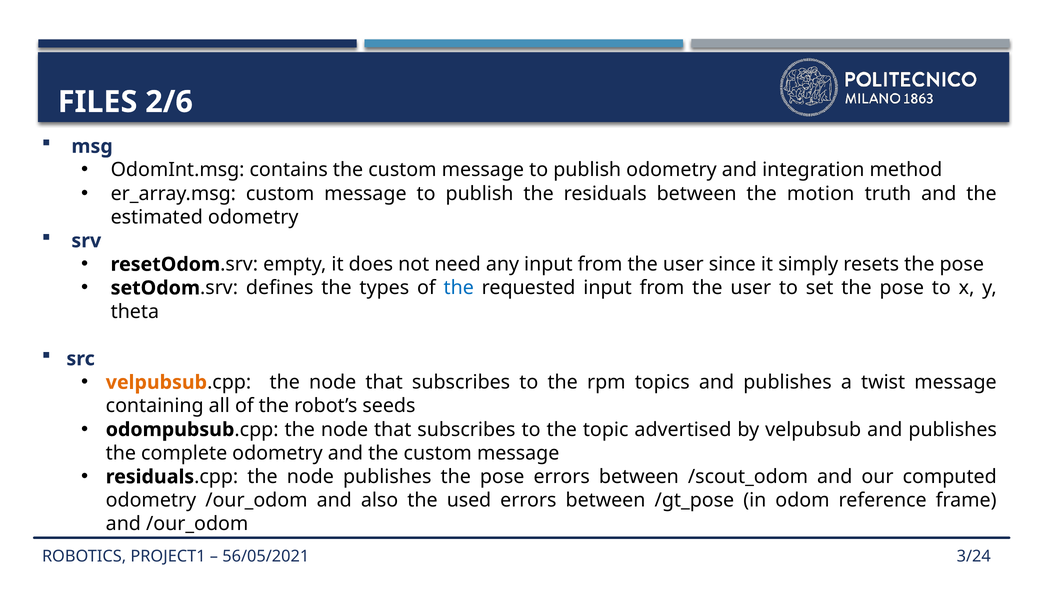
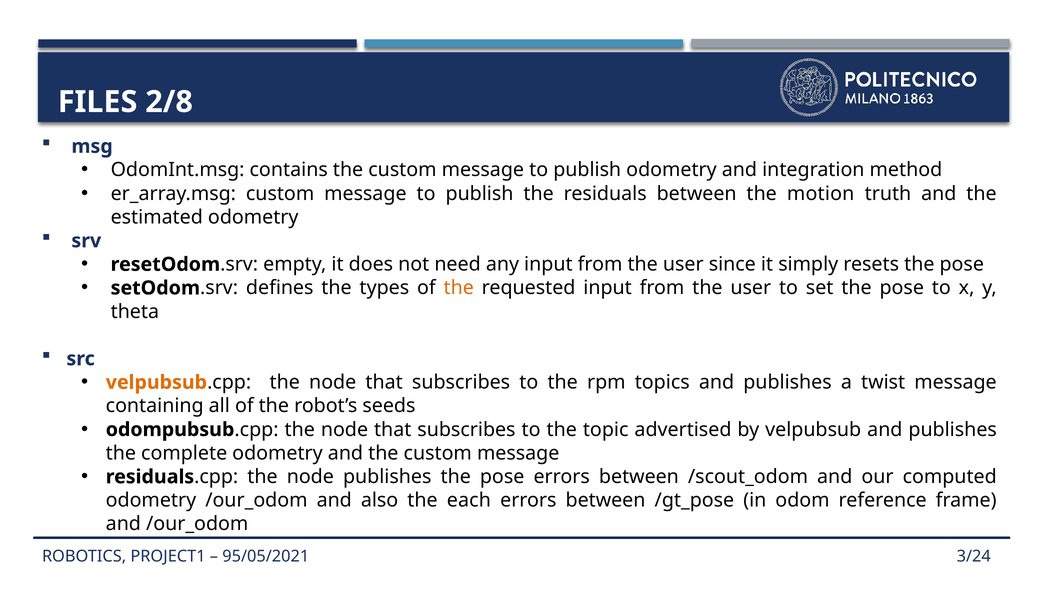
2/6: 2/6 -> 2/8 (169, 102)
the colour: blue -> orange (459, 288)
used: used -> each (469, 500)
56/05/2021: 56/05/2021 -> 95/05/2021 (266, 556)
